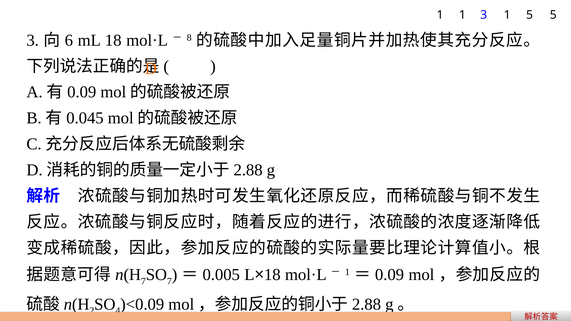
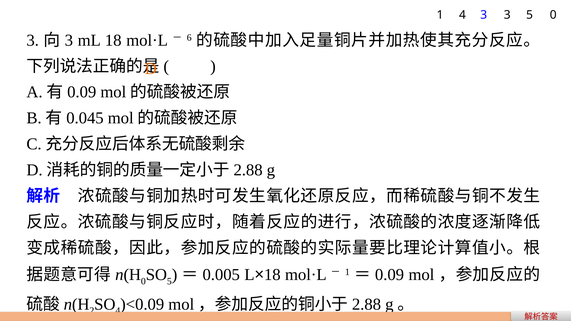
1 1: 1 -> 4 (462, 15)
3 1: 1 -> 3 (507, 15)
5 5: 5 -> 0 (553, 15)
6: 6 -> 3 (69, 40)
8: 8 -> 6 (189, 38)
7: 7 -> 0 (143, 281)
7: 7 -> 5 (169, 281)
